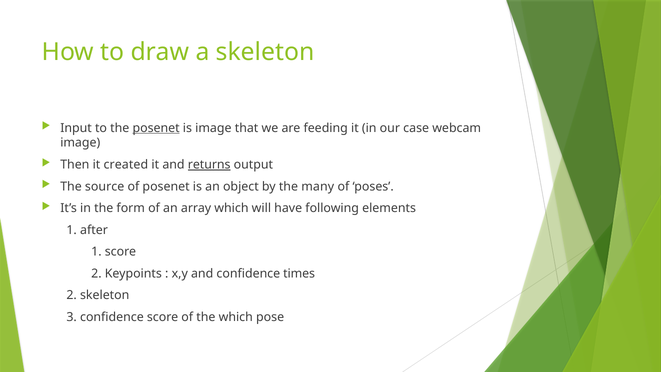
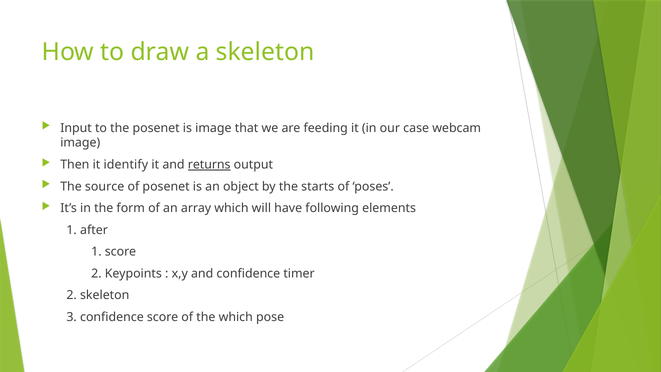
posenet underline: present -> none (156, 128)
created: created -> identify (126, 165)
many: many -> starts (318, 186)
times: times -> timer (299, 273)
